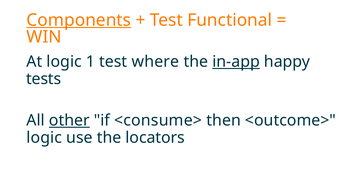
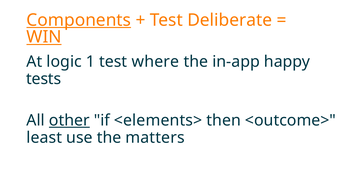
Functional: Functional -> Deliberate (230, 20)
WIN underline: none -> present (44, 37)
in-app underline: present -> none (236, 62)
<consume>: <consume> -> <elements> (158, 121)
logic: logic -> least (44, 138)
locators: locators -> matters (155, 138)
